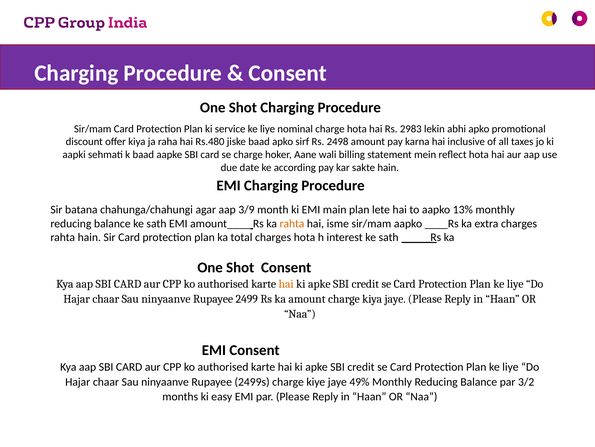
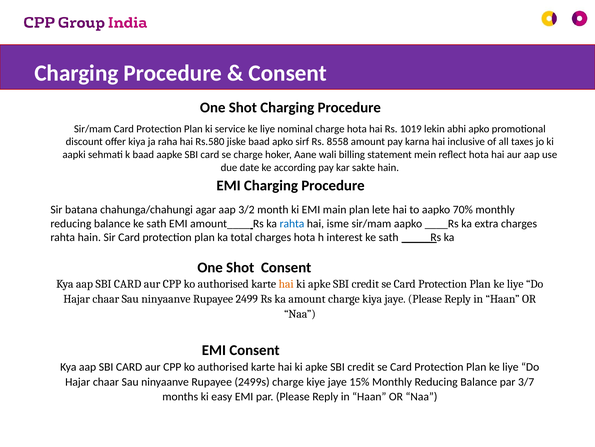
2983: 2983 -> 1019 (411, 129)
Rs.480: Rs.480 -> Rs.580 (210, 142)
2498: 2498 -> 8558 (338, 142)
3/9: 3/9 -> 3/2 (246, 209)
13%: 13% -> 70% (463, 209)
rahta colour: orange -> blue (292, 223)
49%: 49% -> 15% (359, 381)
3/2: 3/2 -> 3/7 (526, 381)
